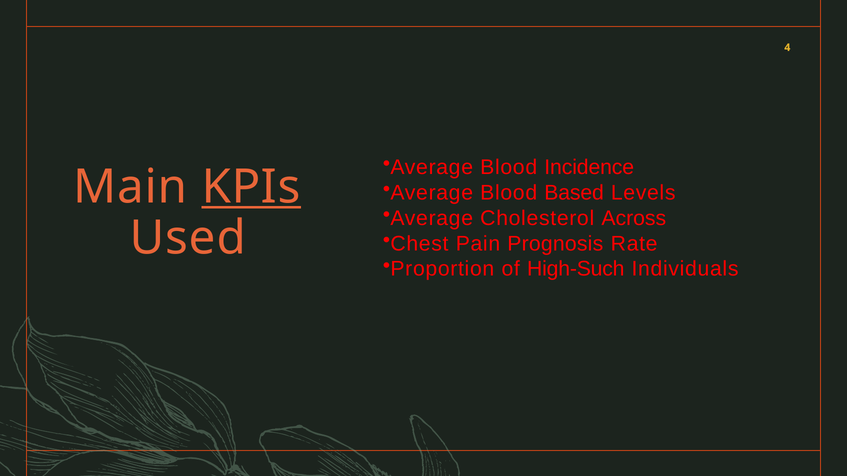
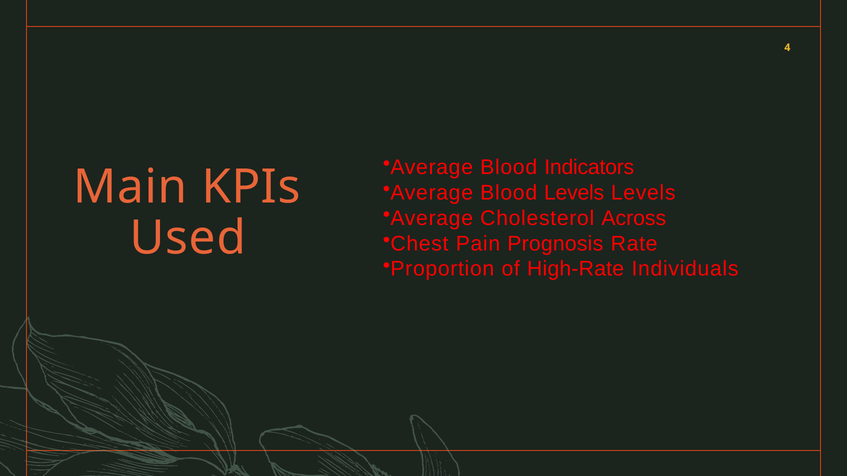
Incidence: Incidence -> Indicators (589, 168)
KPIs underline: present -> none (251, 187)
Blood Based: Based -> Levels (574, 193)
High-Such: High-Such -> High-Rate (576, 269)
